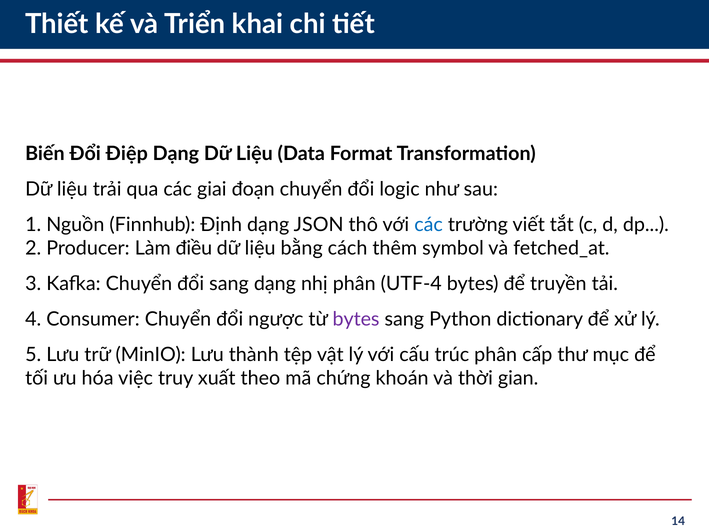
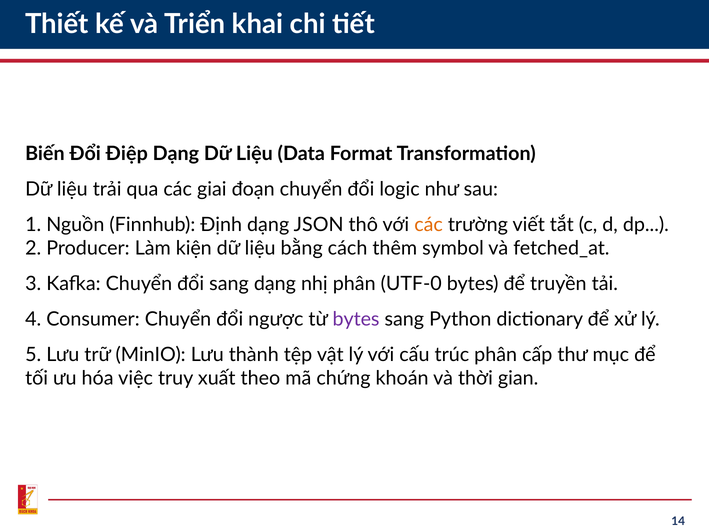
các colour: blue -> orange (429, 225)
điều: điều -> kiện (194, 248)
UTF-4: UTF-4 -> UTF-0 (411, 284)
